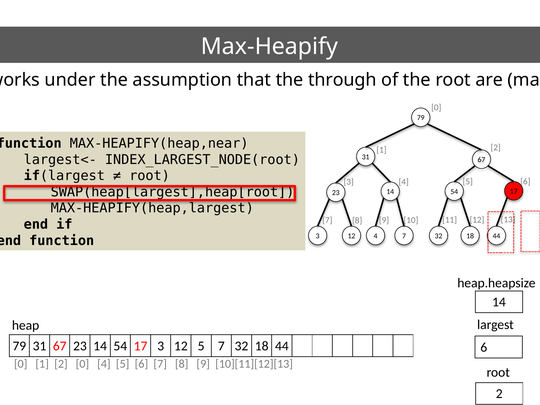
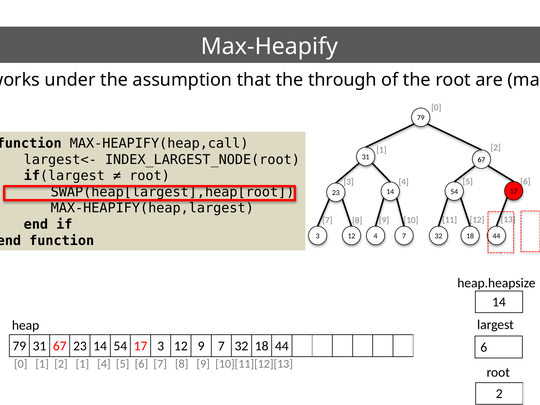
MAX-HEAPIFY(heap,near: MAX-HEAPIFY(heap,near -> MAX-HEAPIFY(heap,call (159, 143)
12 5: 5 -> 9 (201, 346)
2 0: 0 -> 1 (82, 364)
